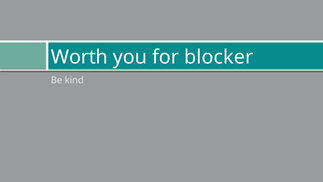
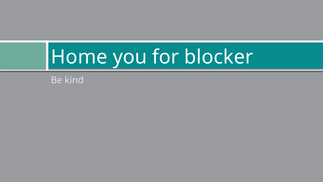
Worth: Worth -> Home (79, 57)
